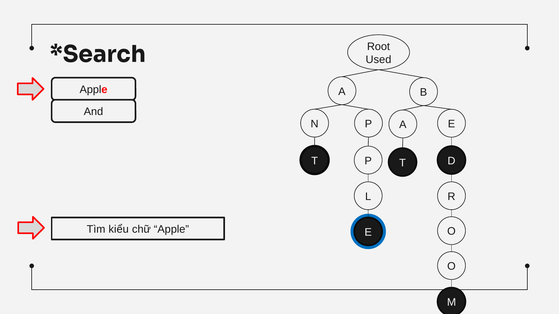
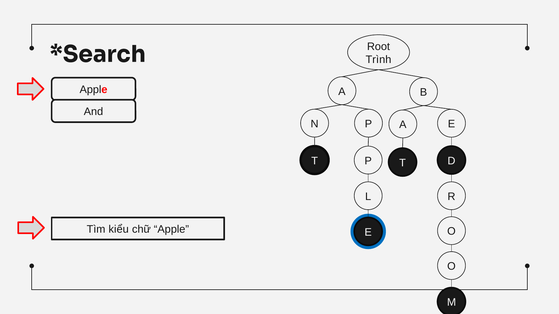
Used: Used -> Trình (378, 60)
